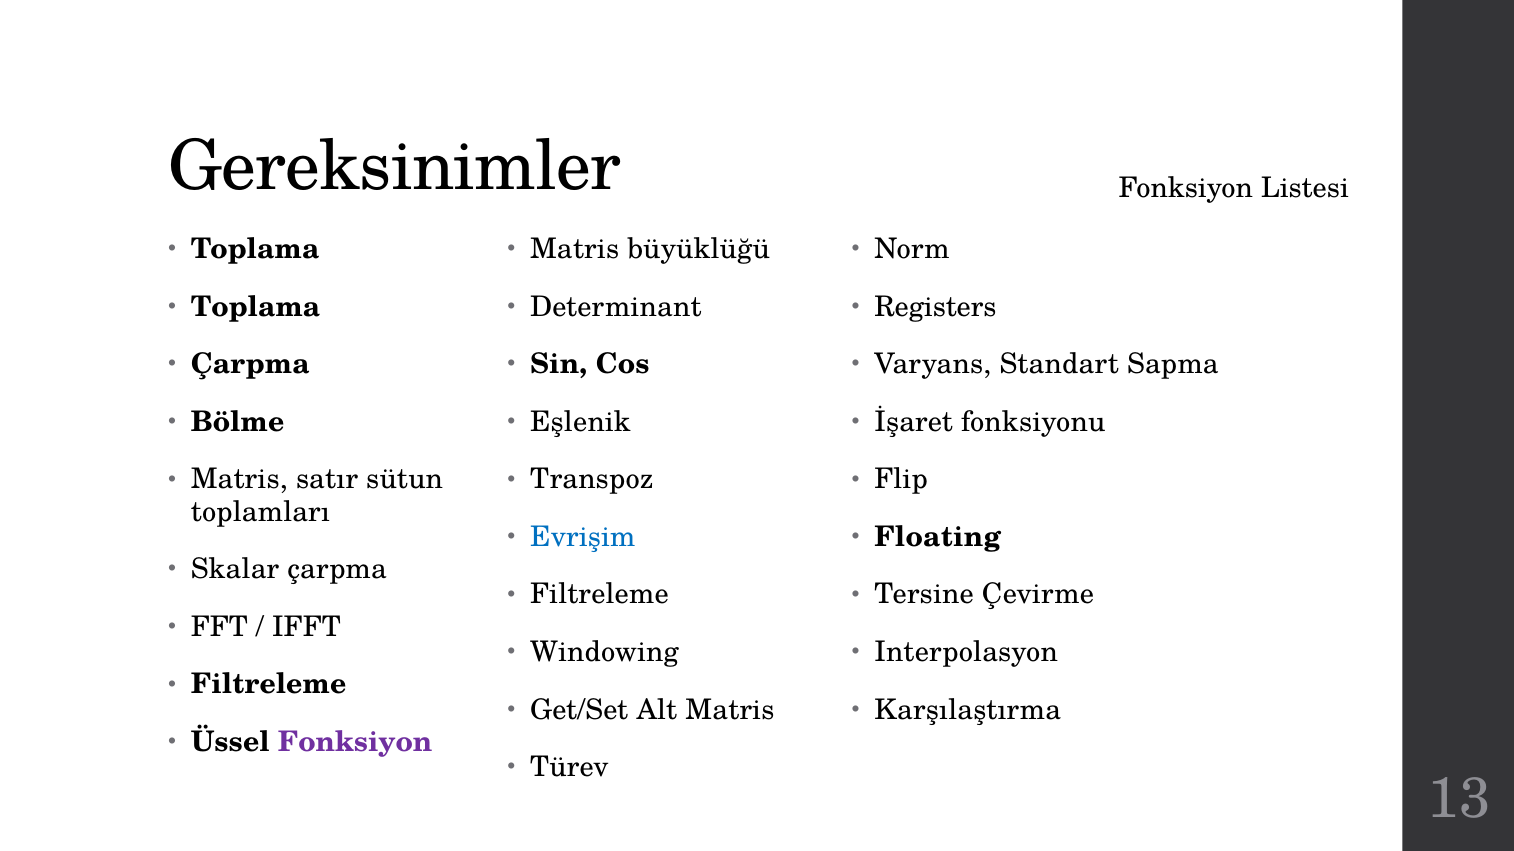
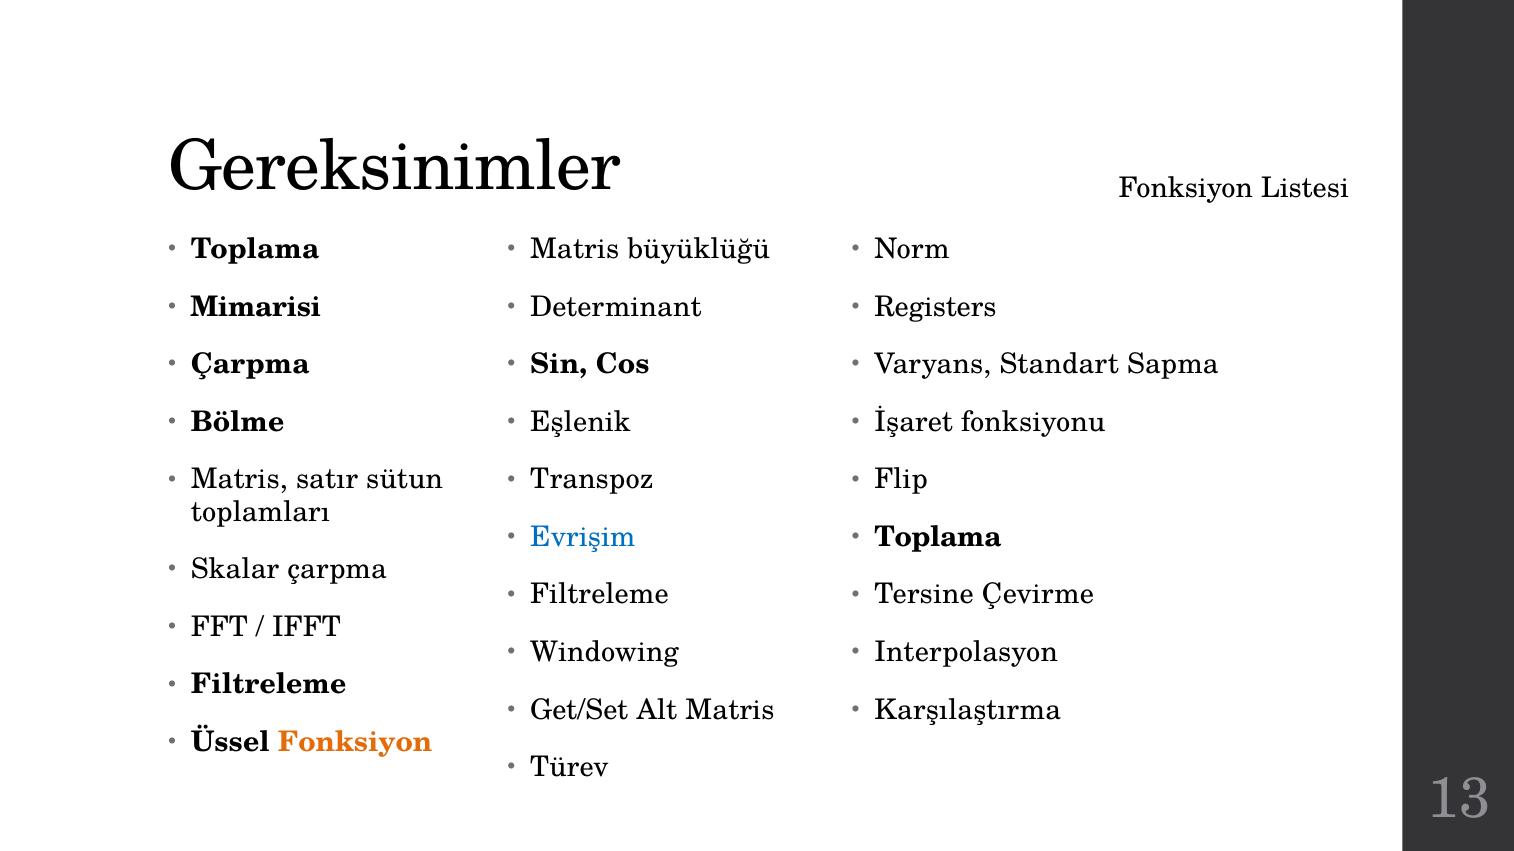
Toplama: Toplama -> Mimarisi (256, 307)
Floating: Floating -> Toplama (938, 537)
Fonksiyon colour: purple -> orange (355, 743)
